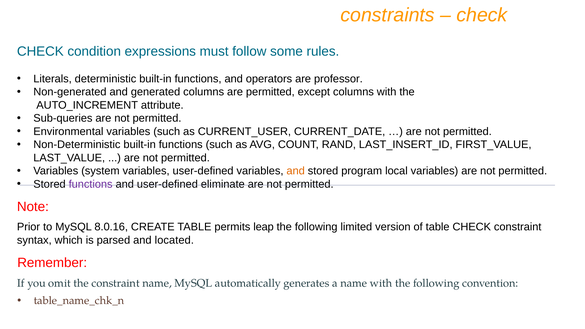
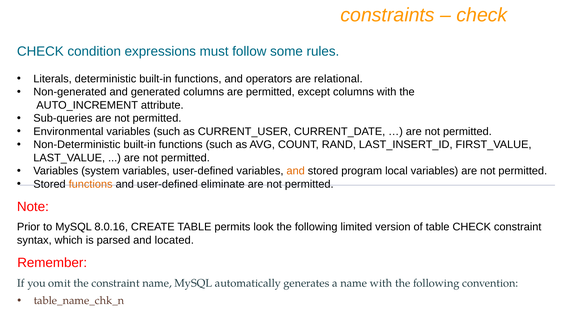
professor: professor -> relational (338, 79)
functions colour: purple -> orange (91, 184)
leap: leap -> look (263, 227)
